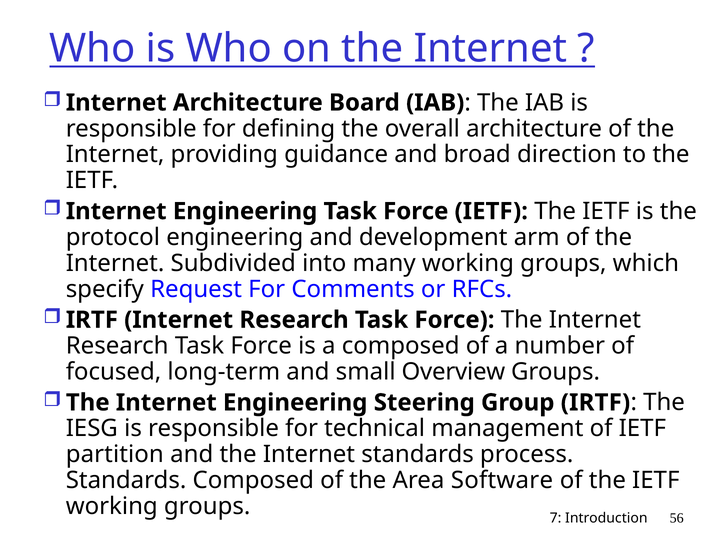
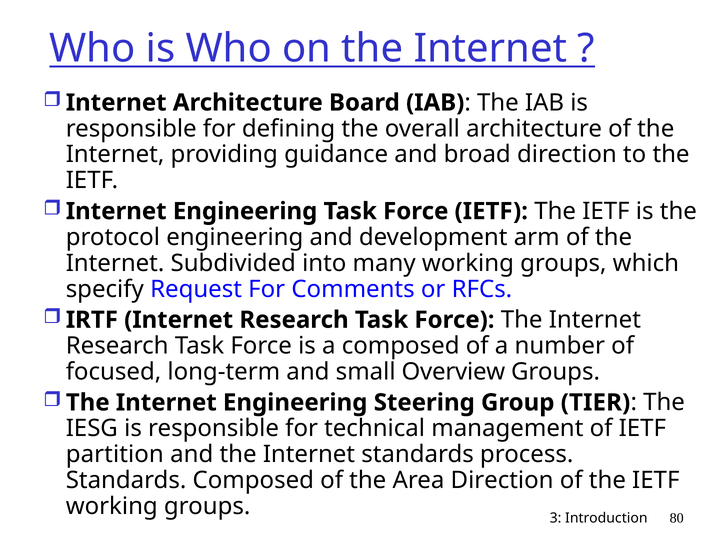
Group IRTF: IRTF -> TIER (595, 402)
Area Software: Software -> Direction (502, 480)
7: 7 -> 3 (556, 518)
56: 56 -> 80 (677, 518)
